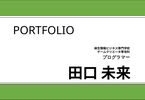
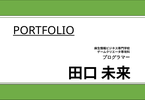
PORTFOLIO underline: none -> present (44, 31)
